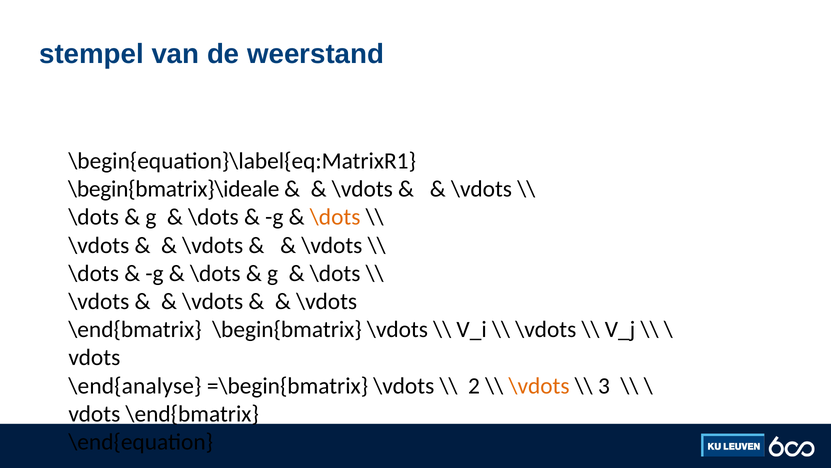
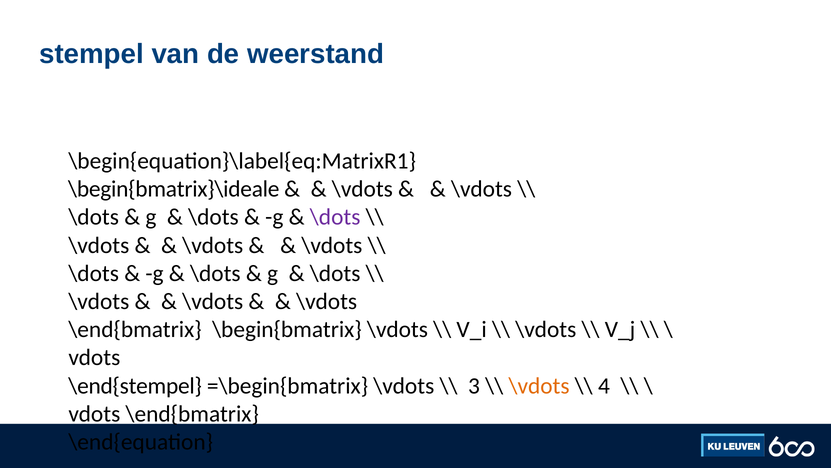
\dots colour: orange -> purple (335, 217)
\end{analyse: \end{analyse -> \end{stempel (135, 385)
2: 2 -> 3 (474, 385)
3: 3 -> 4 (604, 385)
